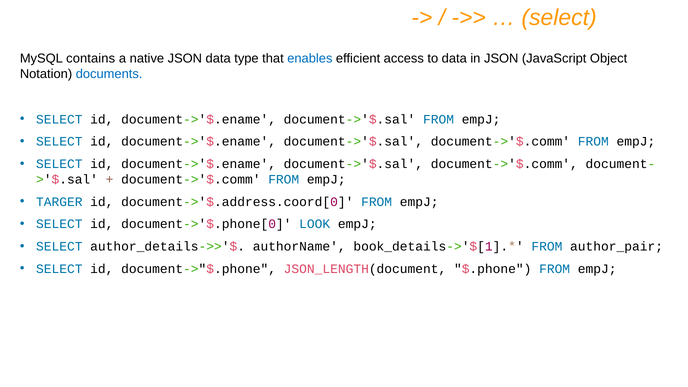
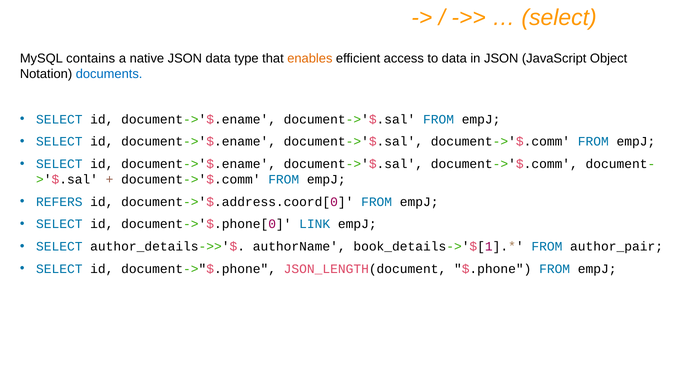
enables colour: blue -> orange (310, 58)
TARGER: TARGER -> REFERS (59, 202)
LOOK: LOOK -> LINK (315, 224)
